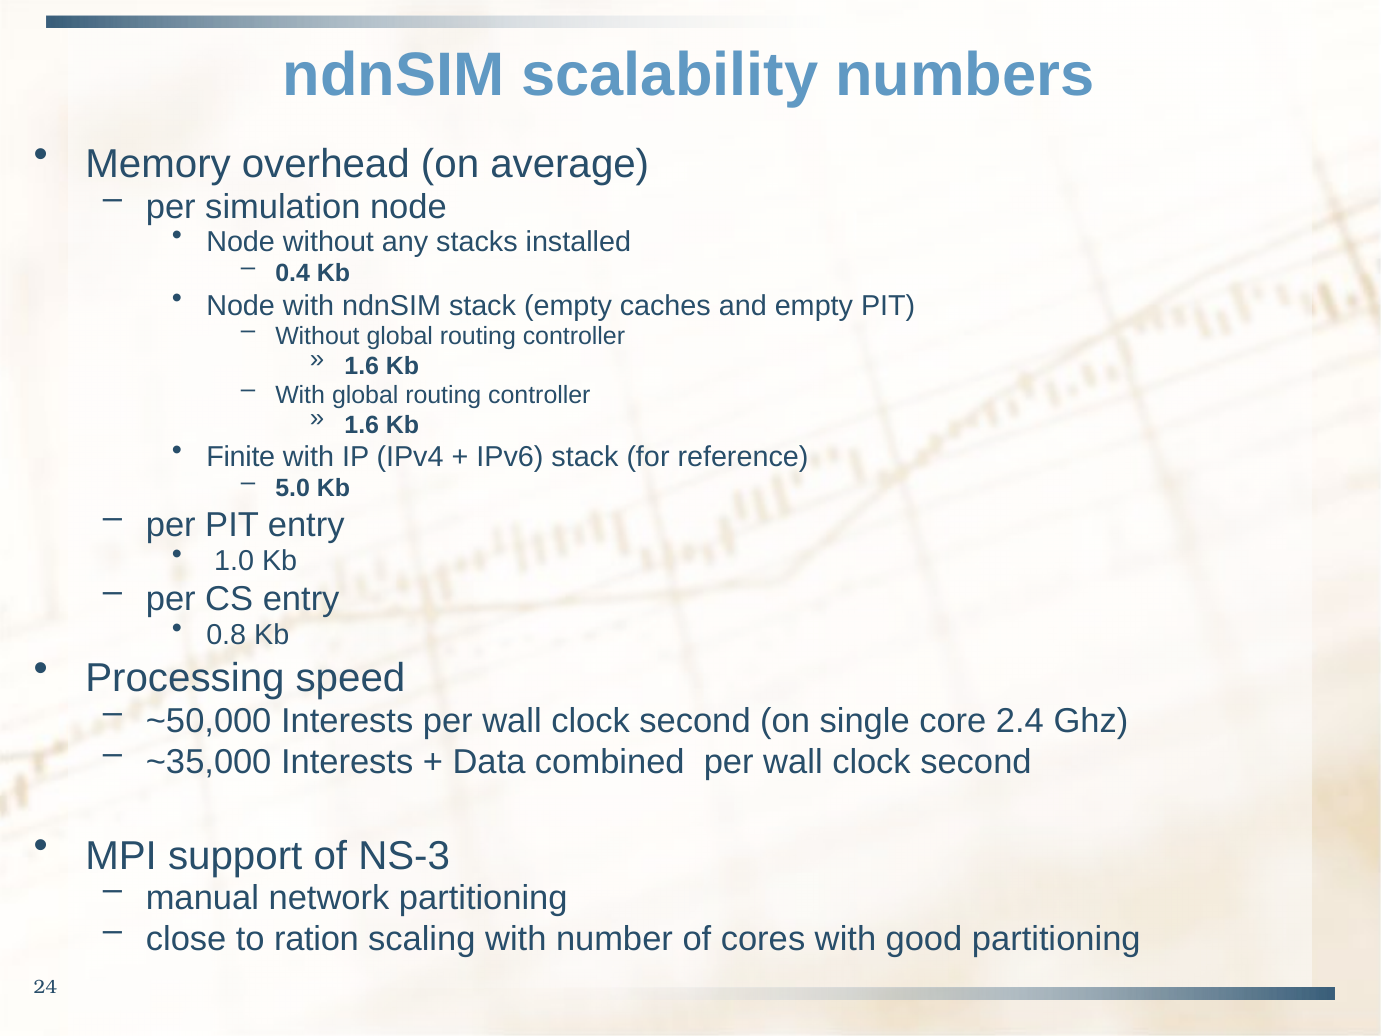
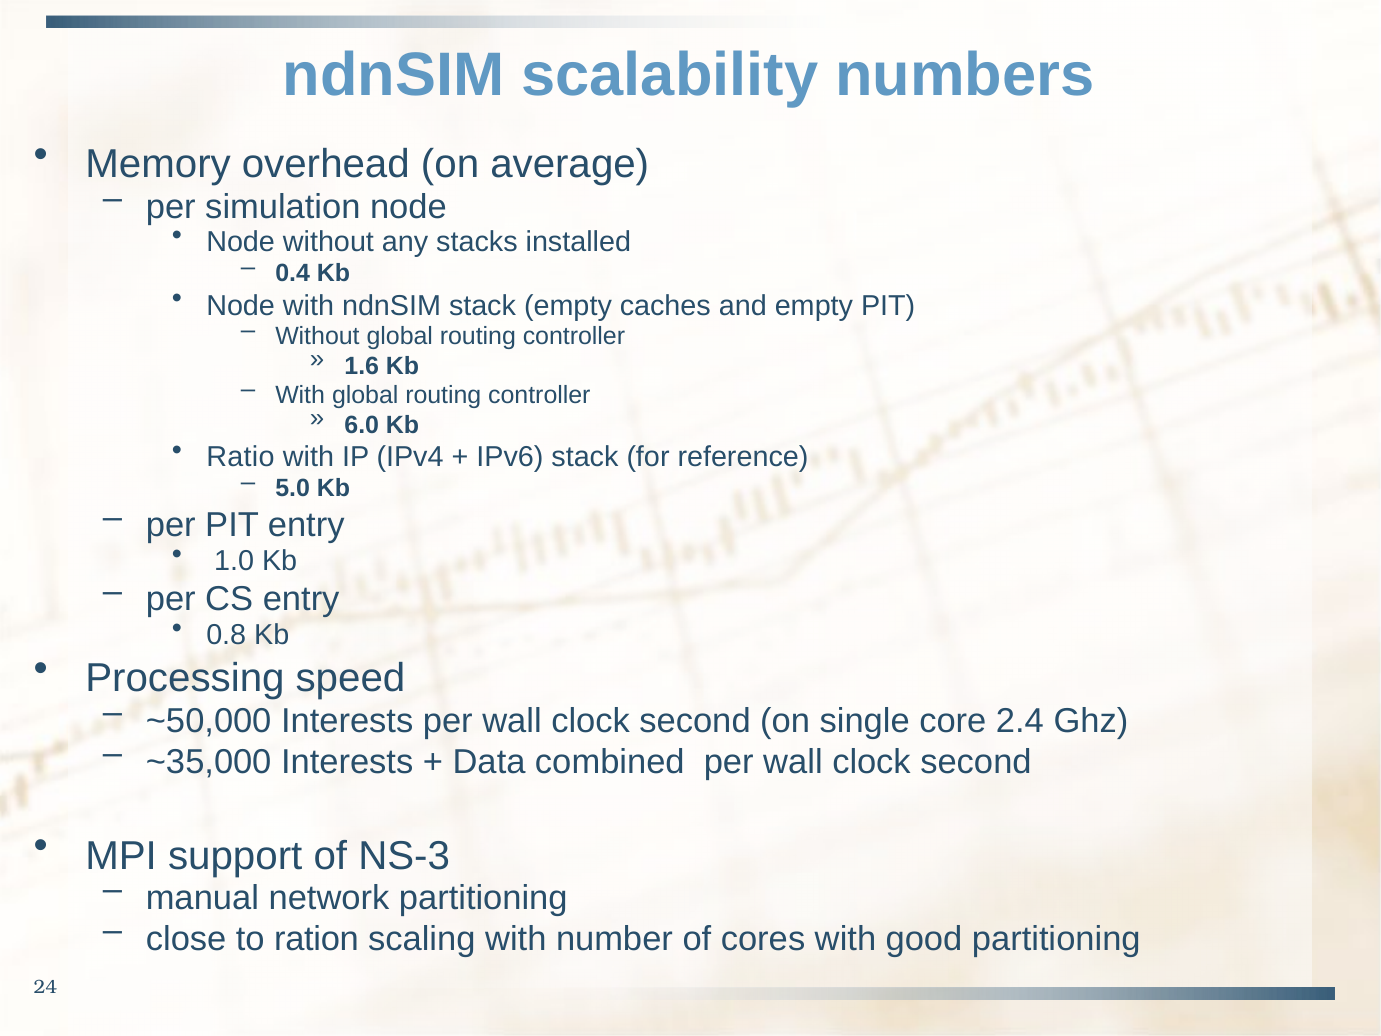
1.6: 1.6 -> 6.0 (362, 425)
Finite: Finite -> Ratio (241, 457)
